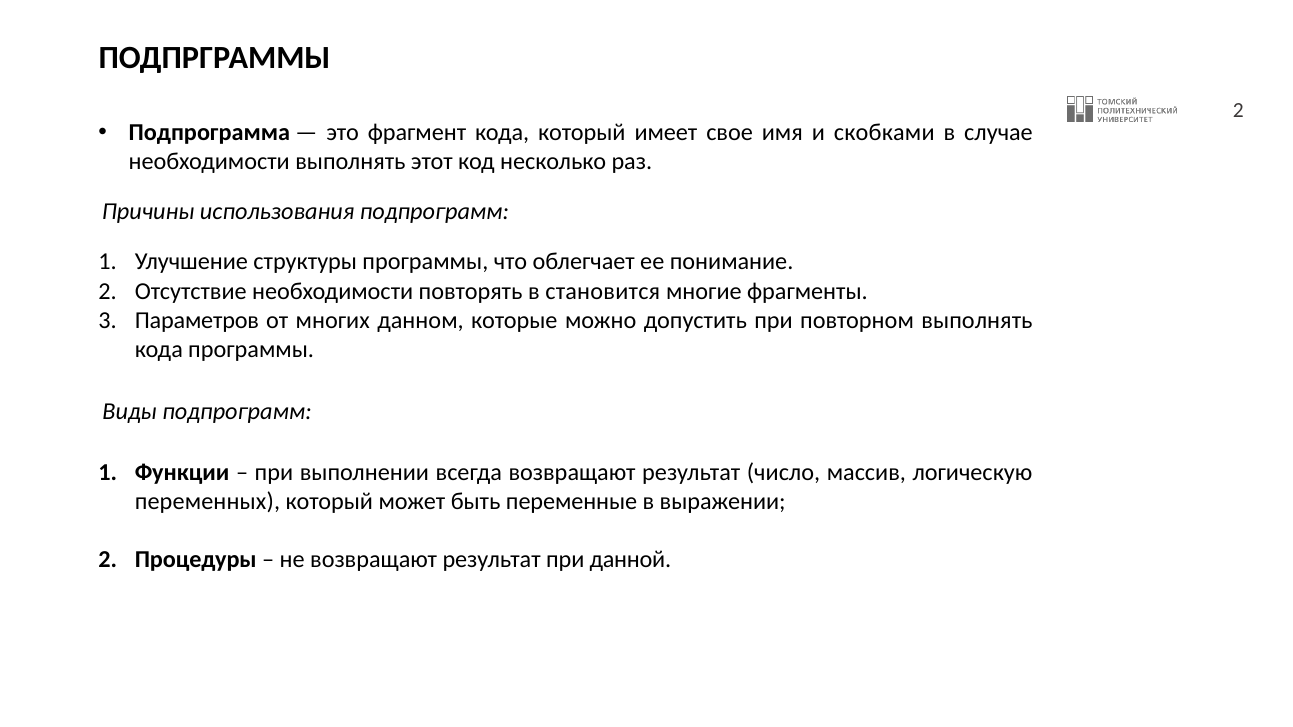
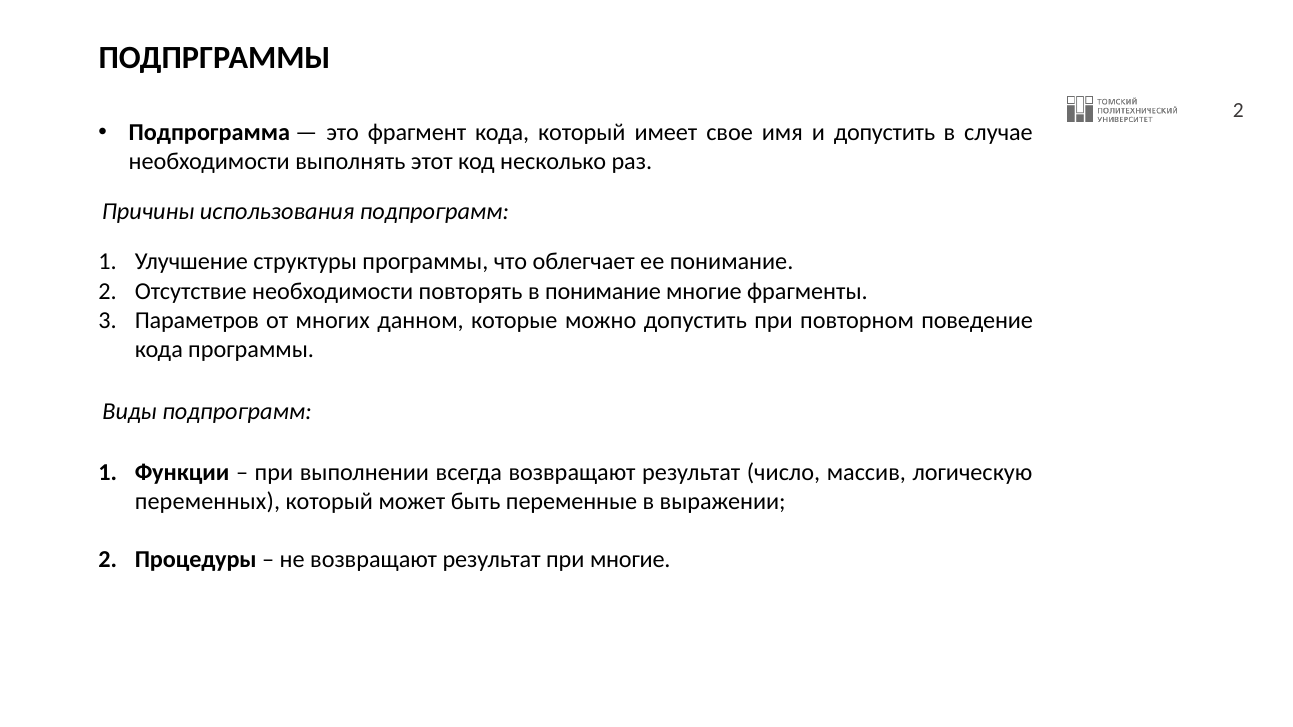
и скобками: скобками -> допустить (884, 132)
в становится: становится -> понимание (603, 291)
повторном выполнять: выполнять -> поведение (977, 320)
при данной: данной -> многие (630, 560)
